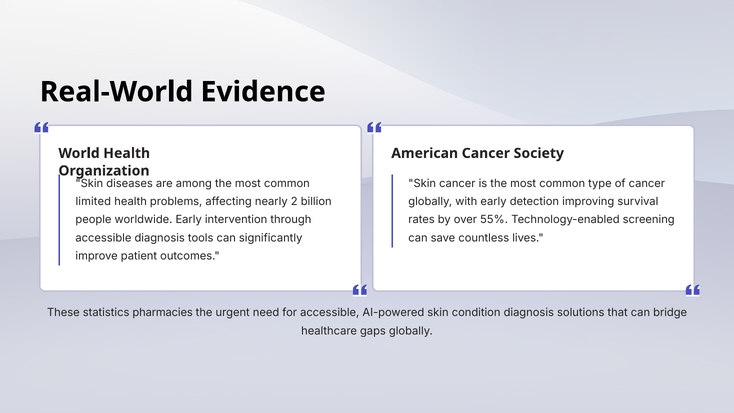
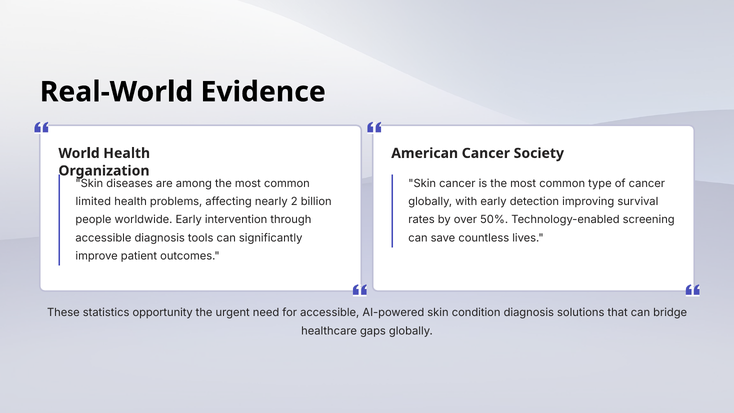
55%: 55% -> 50% (494, 220)
pharmacies: pharmacies -> opportunity (163, 313)
